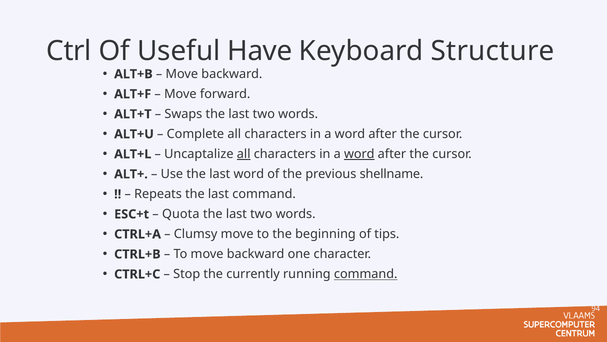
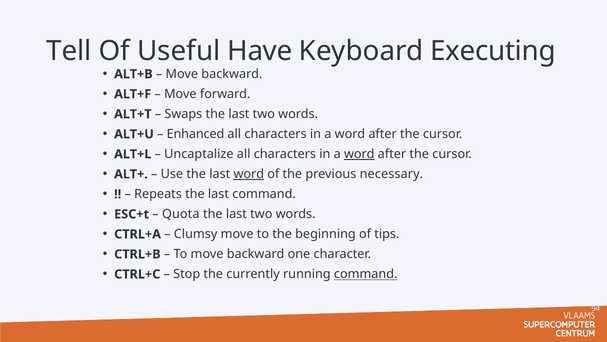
Ctrl: Ctrl -> Tell (69, 51)
Structure: Structure -> Executing (493, 51)
Complete: Complete -> Enhanced (195, 134)
all underline: present -> none (244, 154)
word underline: none -> present (249, 174)
shellname: shellname -> necessary (391, 174)
